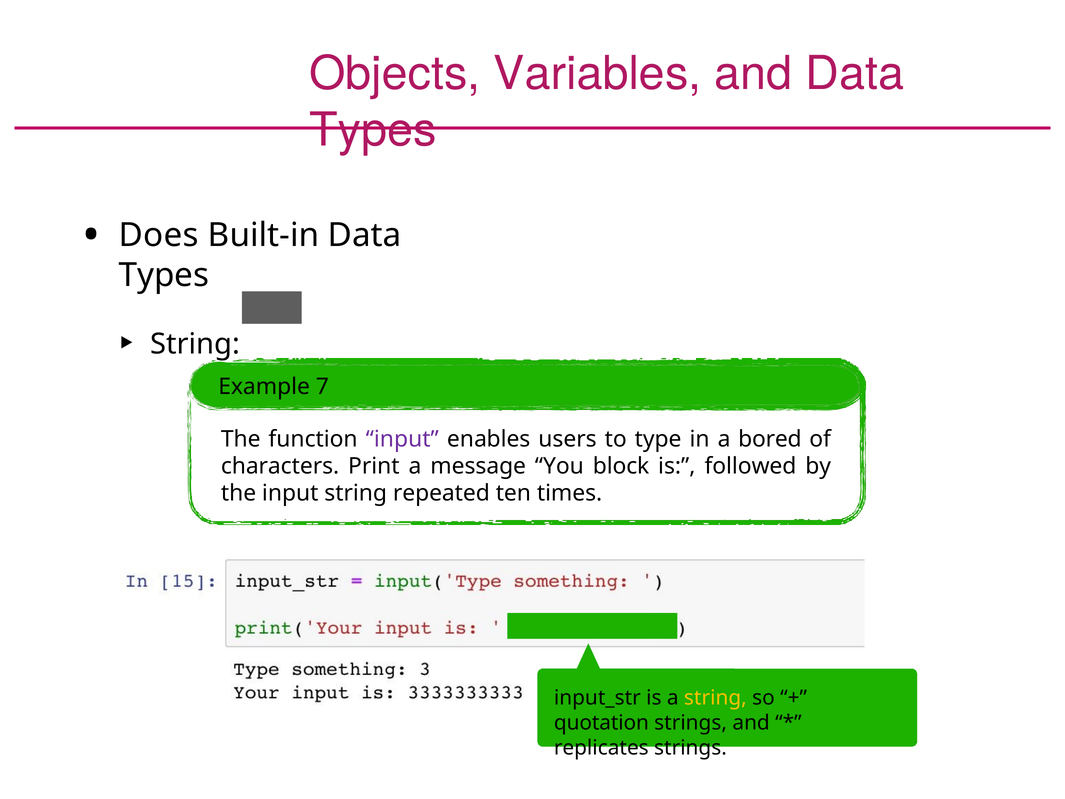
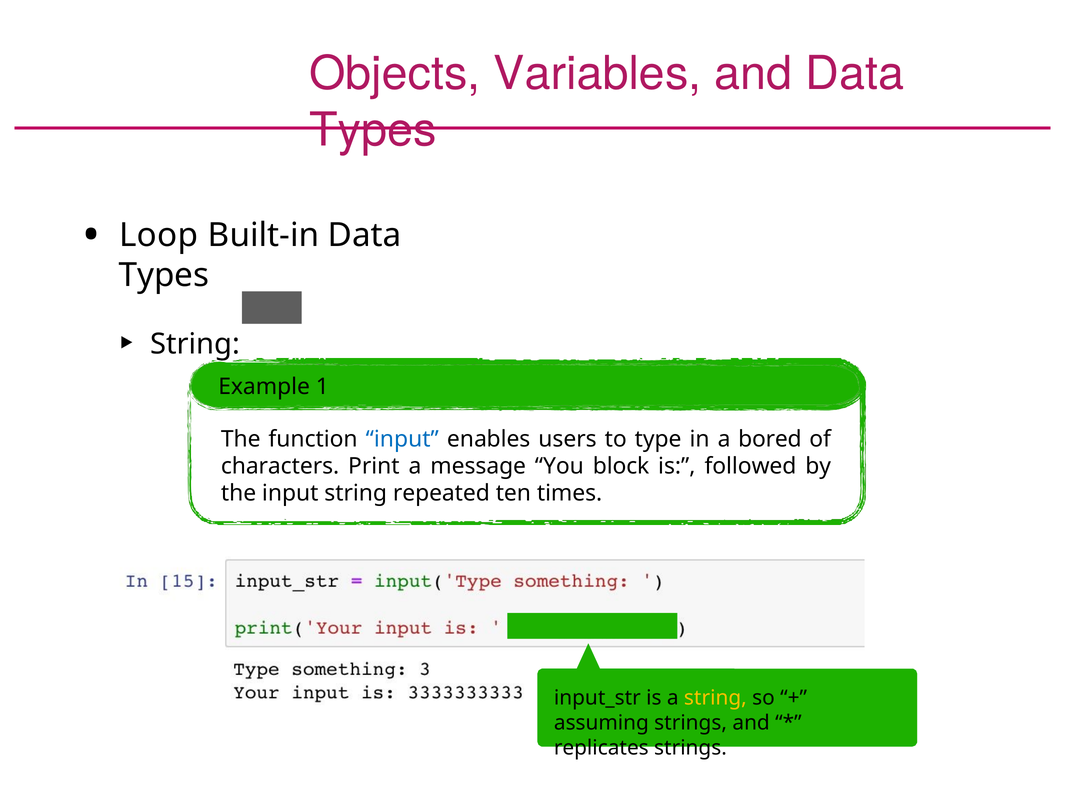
Does: Does -> Loop (159, 235)
7: 7 -> 1 (322, 387)
input colour: purple -> blue (402, 439)
quotation: quotation -> assuming (601, 723)
